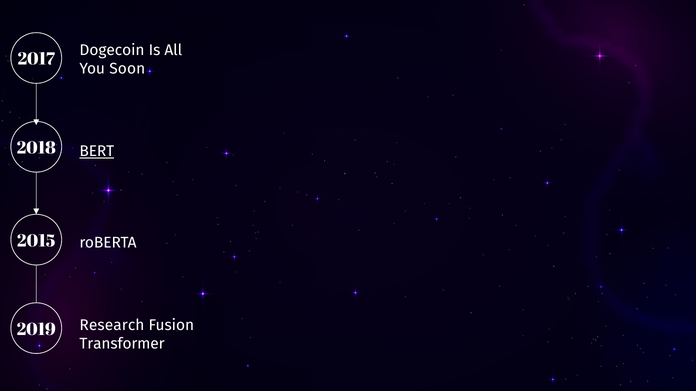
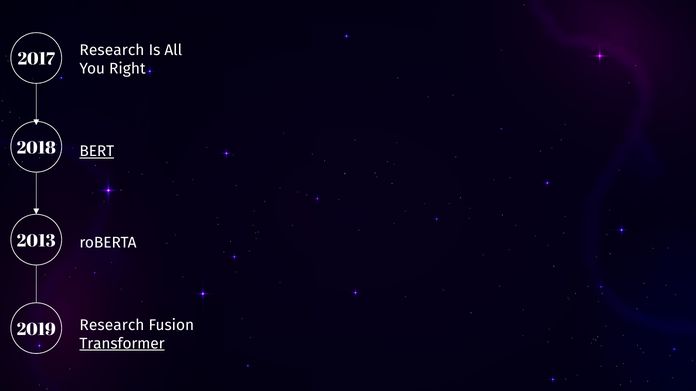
Dogecoin: Dogecoin -> Research (112, 50)
Soon: Soon -> Right (127, 69)
2015: 2015 -> 2013 (36, 241)
Transformer underline: none -> present (122, 344)
